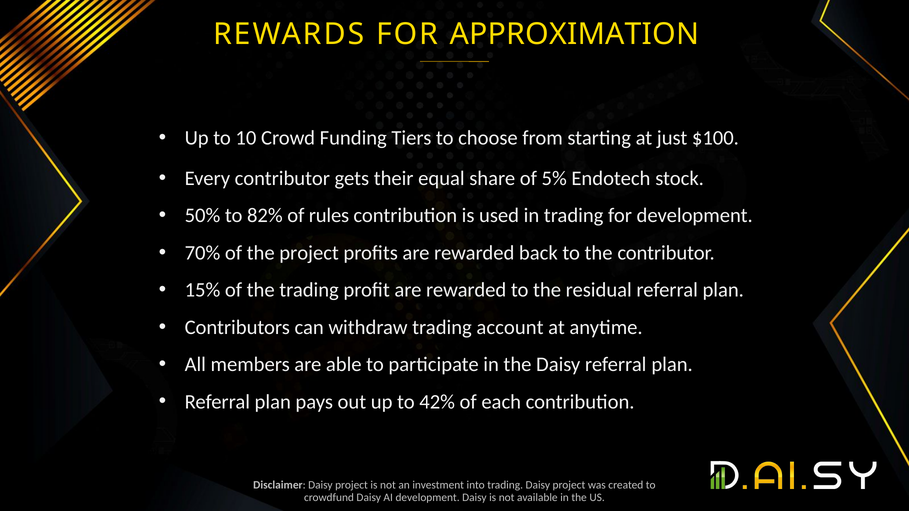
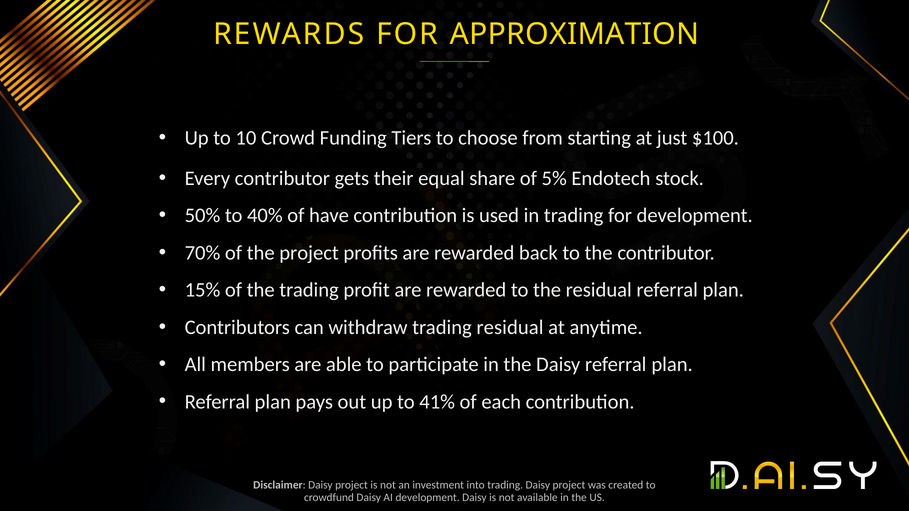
82%: 82% -> 40% (265, 216)
rules: rules -> have (329, 216)
trading account: account -> residual (510, 328)
42%: 42% -> 41% (437, 402)
